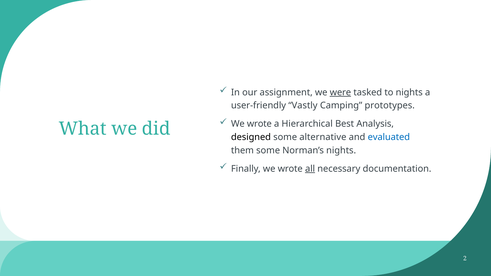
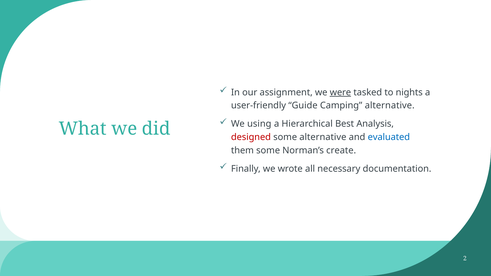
Vastly: Vastly -> Guide (303, 106)
Camping prototypes: prototypes -> alternative (390, 106)
wrote: wrote -> using (259, 124)
designed colour: black -> red (251, 137)
Norman’s nights: nights -> create (341, 151)
all underline: present -> none (310, 169)
